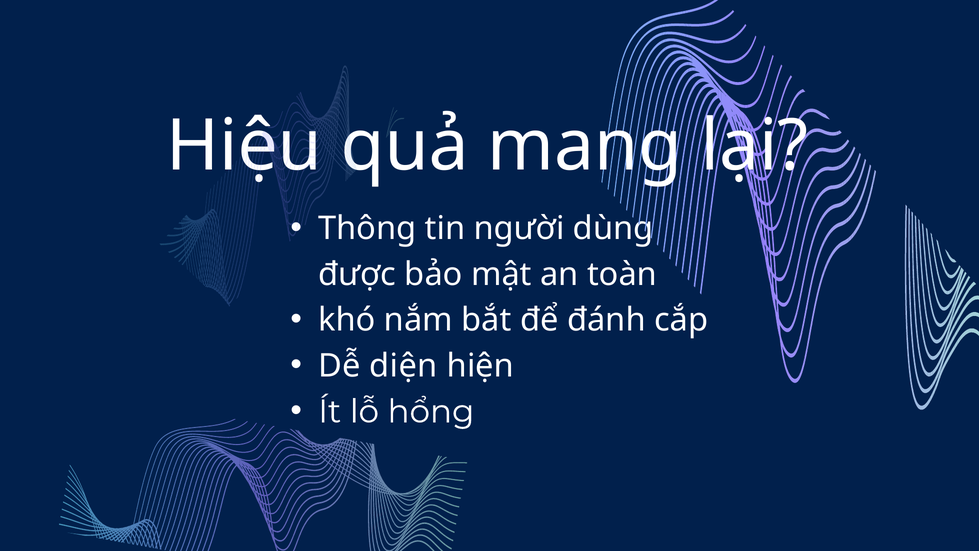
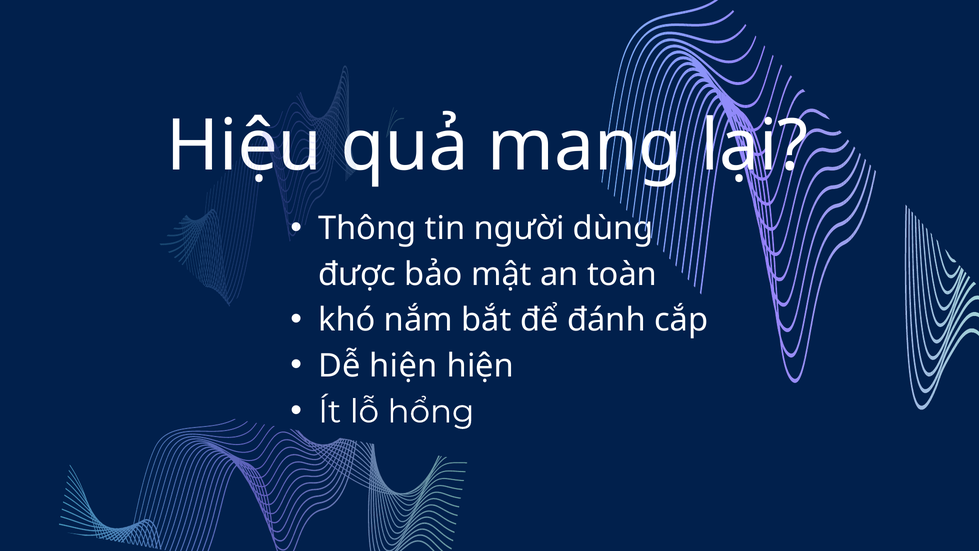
Dễ diện: diện -> hiện (403, 366)
